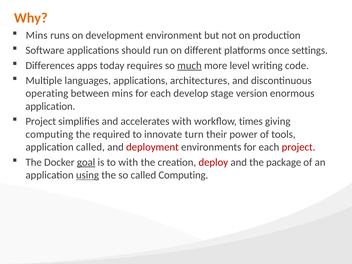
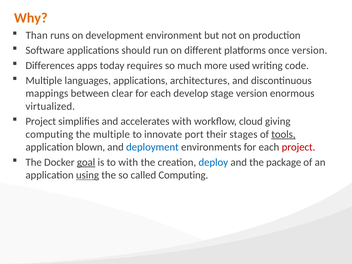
Mins: Mins -> Than (37, 35)
once settings: settings -> version (310, 50)
much underline: present -> none (189, 65)
level: level -> used (240, 65)
operating: operating -> mappings (47, 93)
between mins: mins -> clear (122, 93)
application: application -> virtualized (50, 106)
times: times -> cloud (251, 121)
the required: required -> multiple (111, 134)
turn: turn -> port (194, 134)
power: power -> stages (243, 134)
tools underline: none -> present (283, 134)
application called: called -> blown (90, 147)
deployment colour: red -> blue (152, 147)
deploy colour: red -> blue (213, 162)
